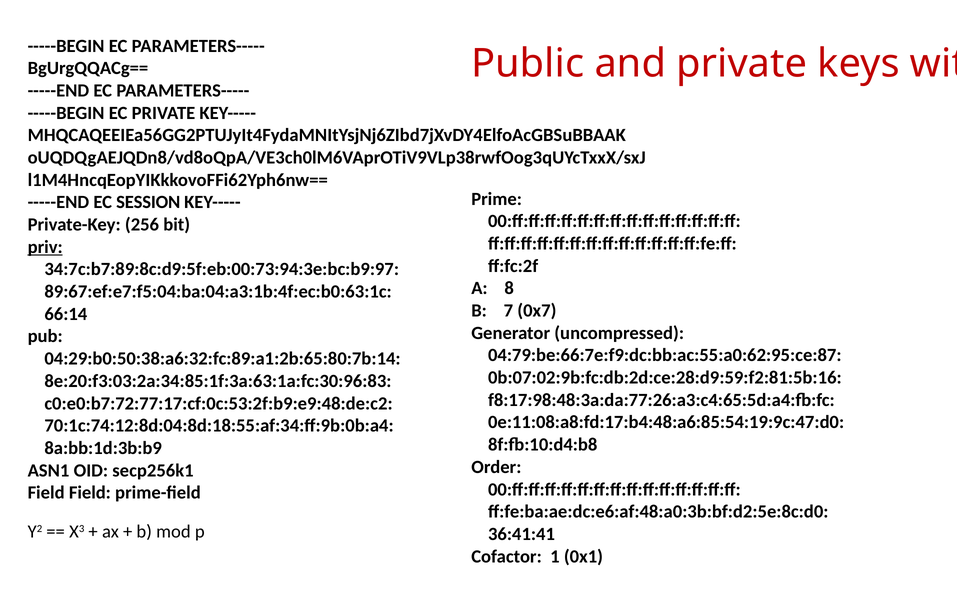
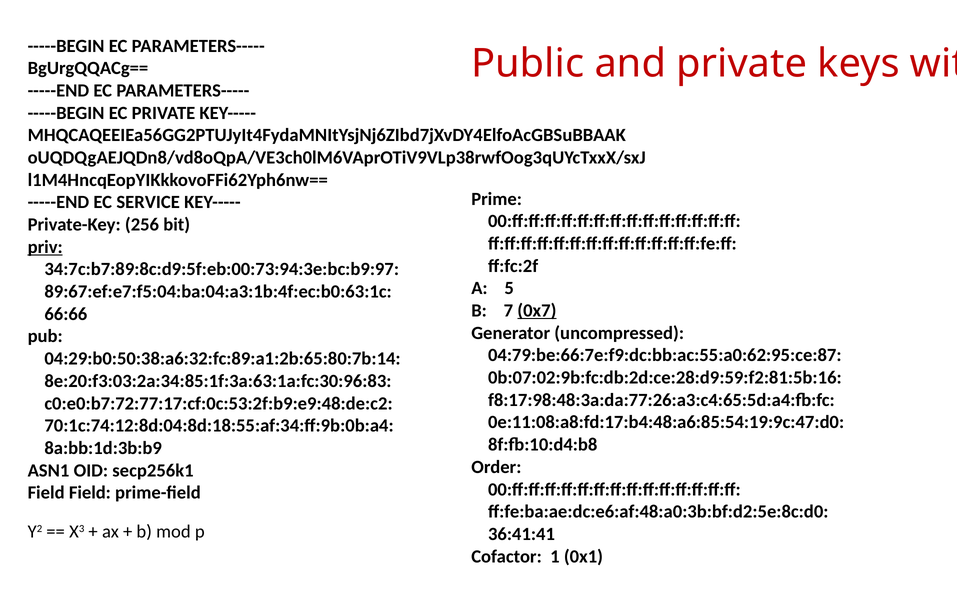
SESSION: SESSION -> SERVICE (148, 202)
8: 8 -> 5 (509, 288)
0x7 underline: none -> present (537, 311)
66:14: 66:14 -> 66:66 (66, 314)
